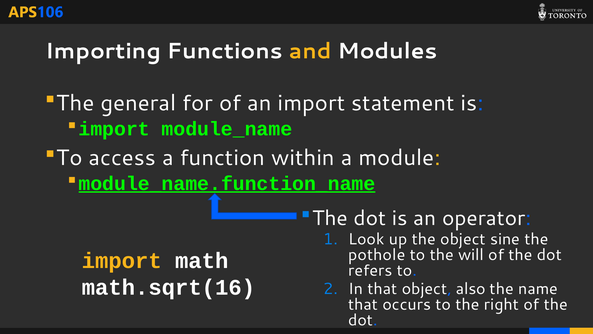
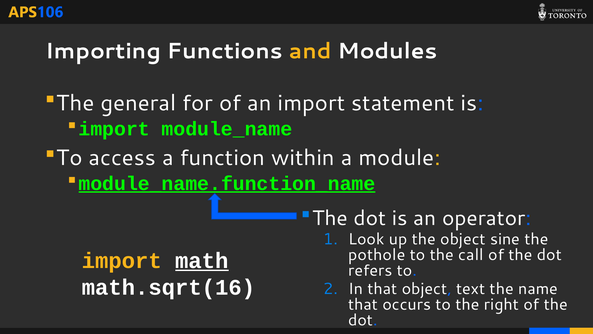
will: will -> call (471, 255)
math underline: none -> present (202, 260)
also: also -> text (471, 289)
